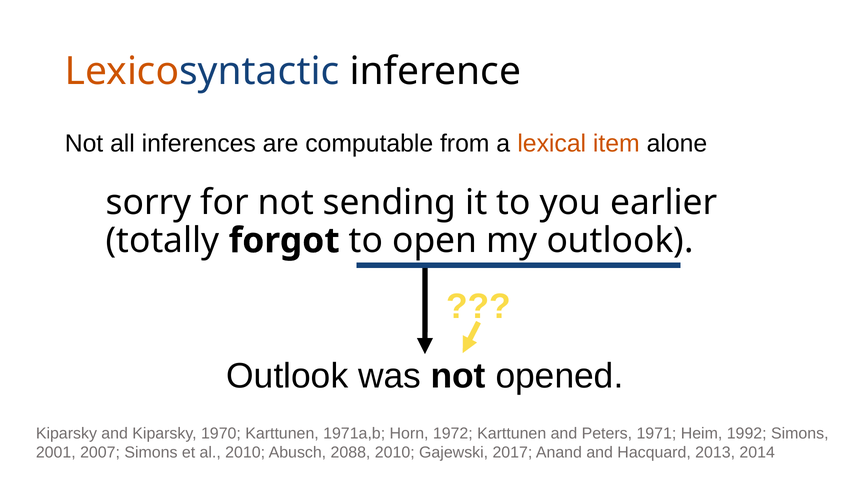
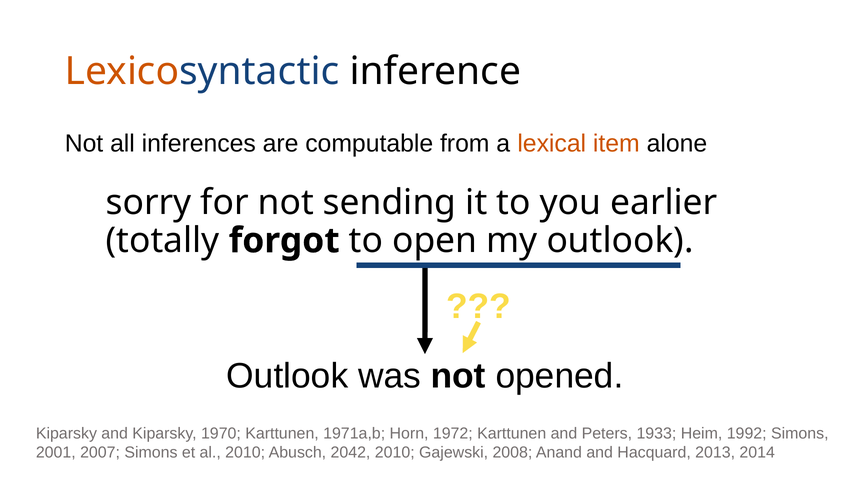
1971: 1971 -> 1933 (656, 433)
2088: 2088 -> 2042 (350, 453)
2017: 2017 -> 2008 (512, 453)
